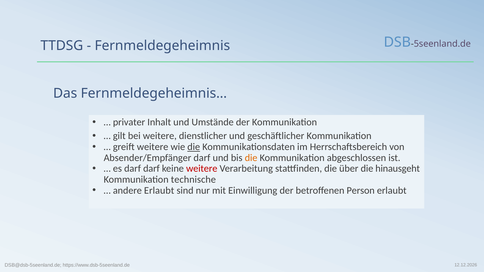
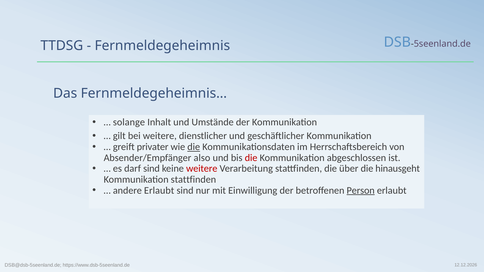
privater: privater -> solange (129, 122)
greift weitere: weitere -> privater (153, 147)
Absender/Empfänger darf: darf -> also (202, 158)
die colour: orange -> red (251, 158)
darf darf: darf -> sind (151, 169)
Kommunikation technische: technische -> stattfinden (193, 180)
Person underline: none -> present (361, 191)
